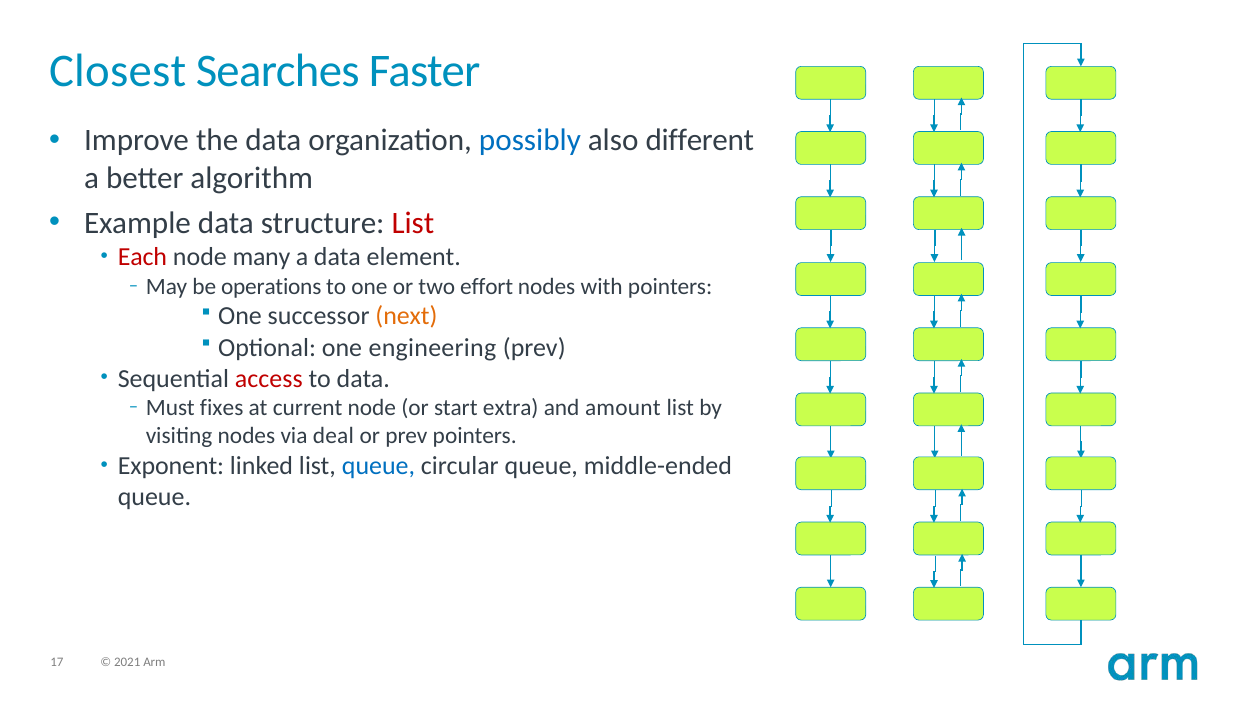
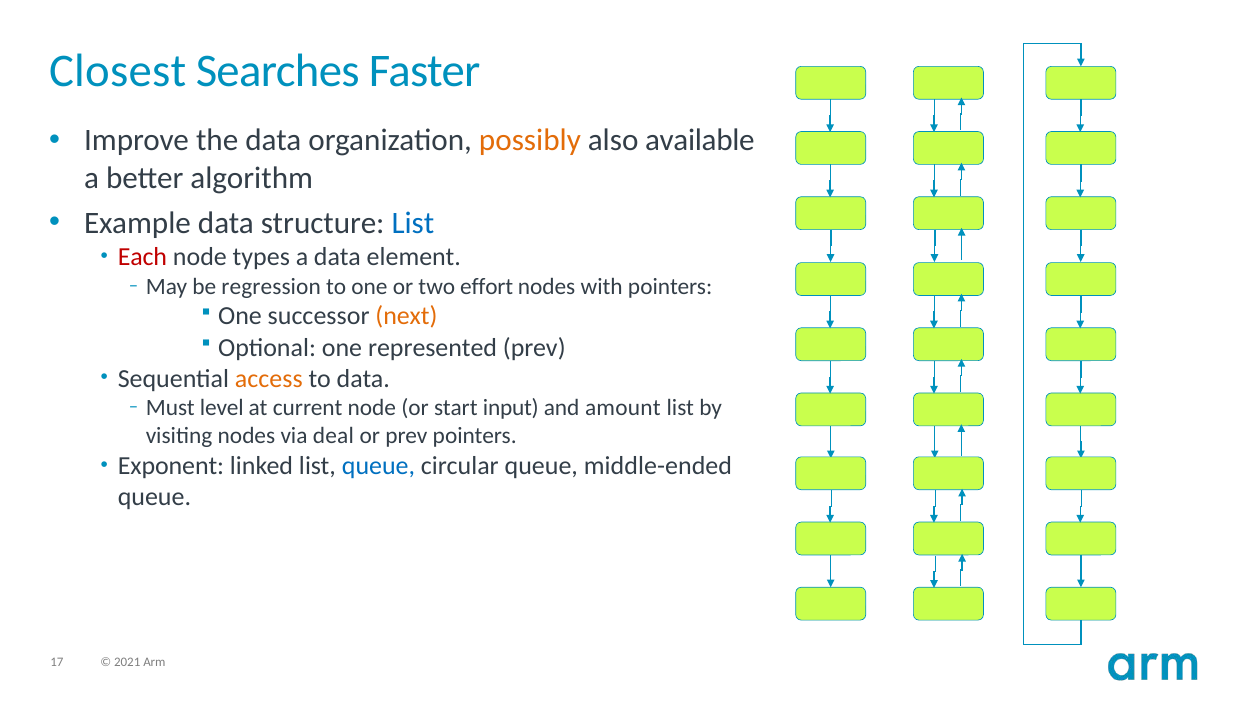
possibly colour: blue -> orange (530, 141)
different: different -> available (700, 141)
List colour: red -> blue (413, 223)
many: many -> types (261, 257)
operations: operations -> regression (271, 286)
engineering: engineering -> represented (433, 347)
access colour: red -> orange (269, 379)
fixes: fixes -> level (222, 408)
extra: extra -> input (511, 408)
